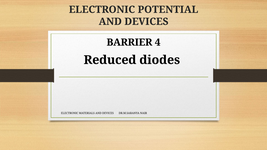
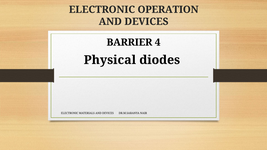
POTENTIAL: POTENTIAL -> OPERATION (168, 10)
Reduced: Reduced -> Physical (110, 60)
